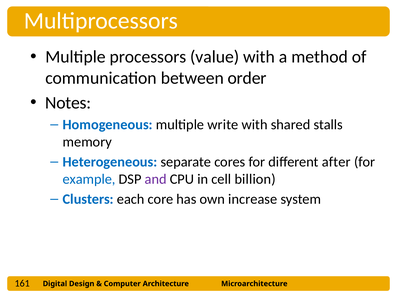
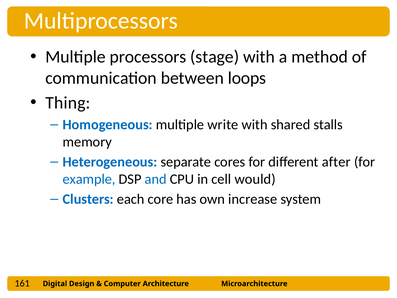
value: value -> stage (215, 57)
order: order -> loops (247, 78)
Notes: Notes -> Thing (68, 103)
and colour: purple -> blue (156, 179)
billion: billion -> would (255, 179)
